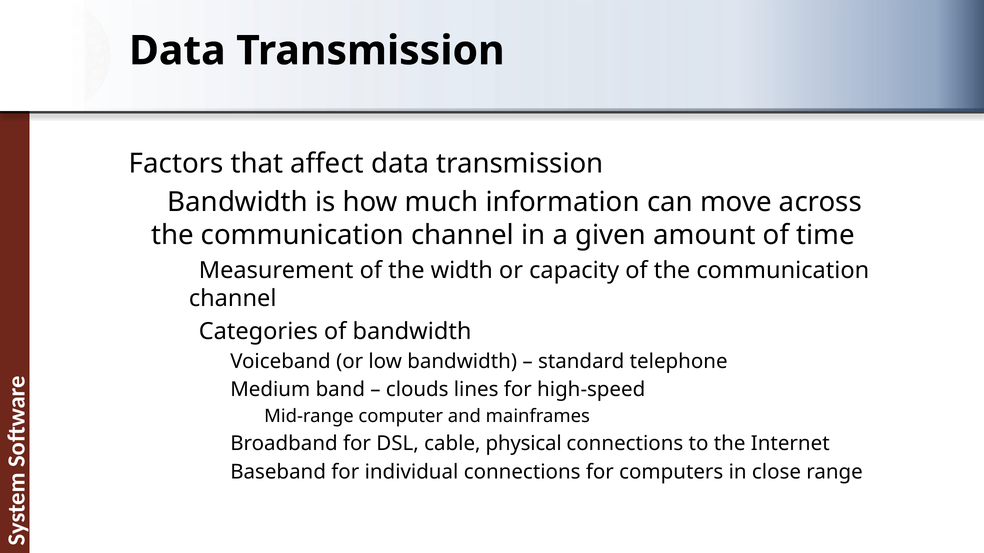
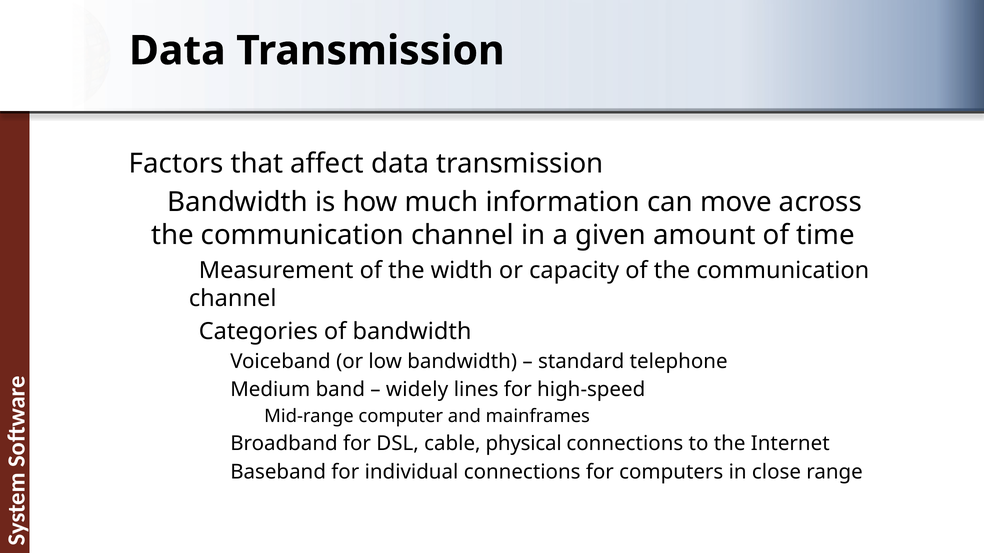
clouds: clouds -> widely (417, 390)
